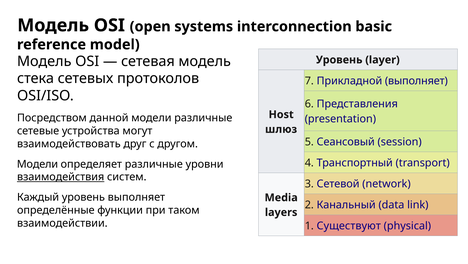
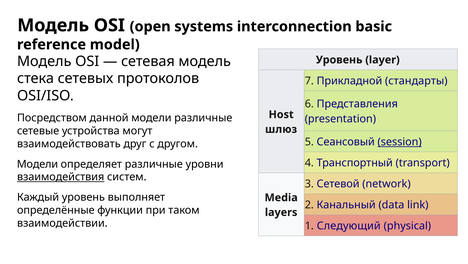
Прикладной выполняет: выполняет -> стандарты (416, 81)
session underline: none -> present (400, 142)
Существуют: Существуют -> Следующий (349, 226)
